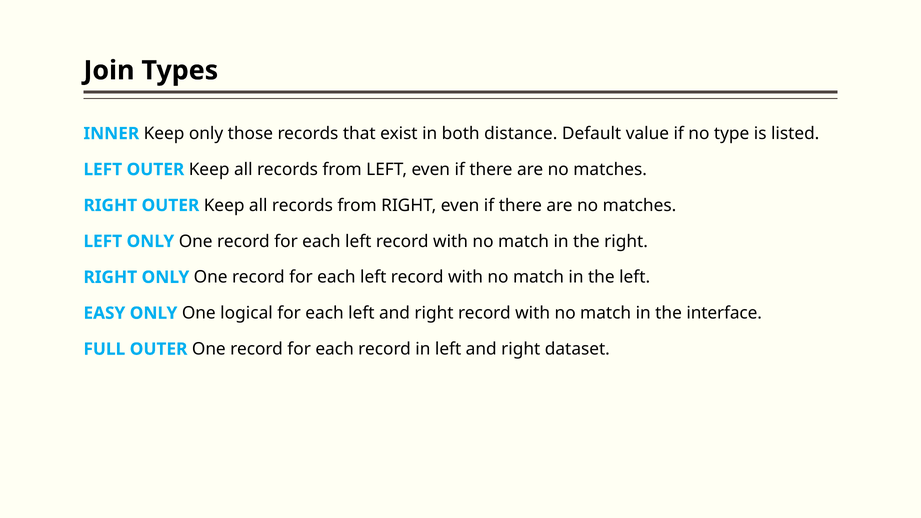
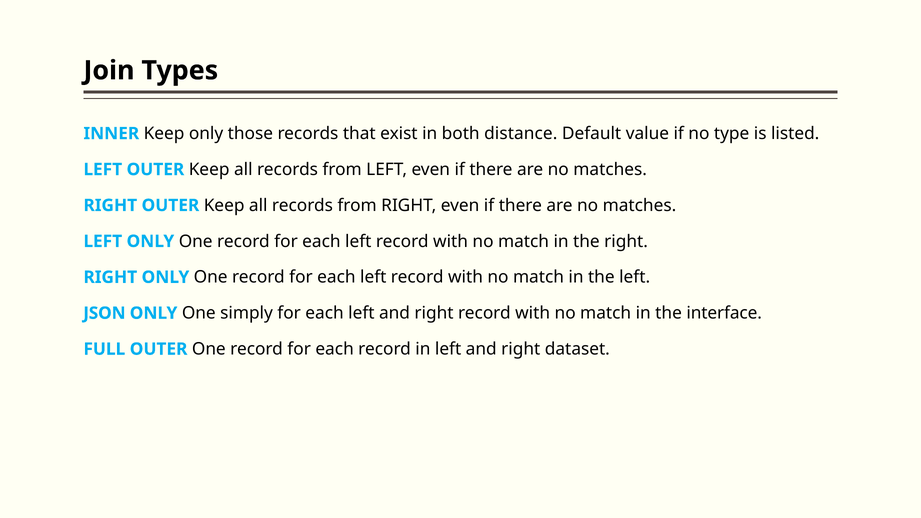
EASY: EASY -> JSON (104, 313)
logical: logical -> simply (247, 313)
